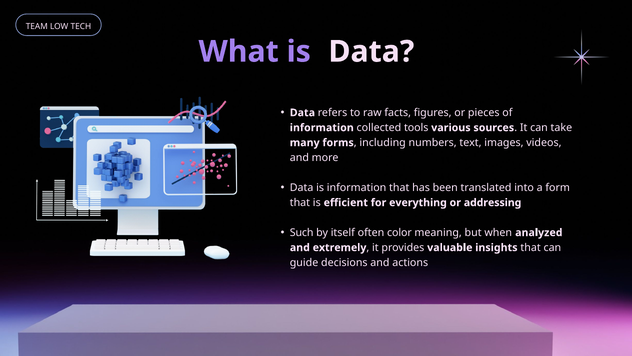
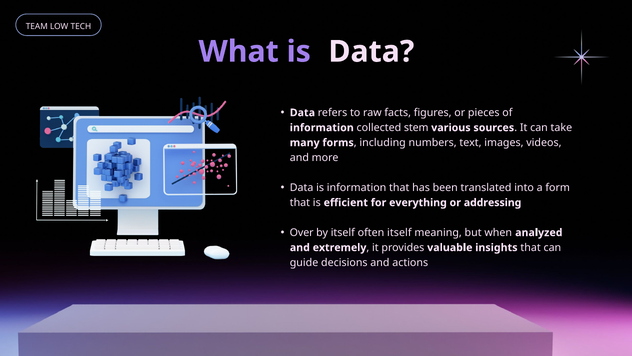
tools: tools -> stem (416, 128)
Such: Such -> Over (302, 232)
often color: color -> itself (399, 232)
